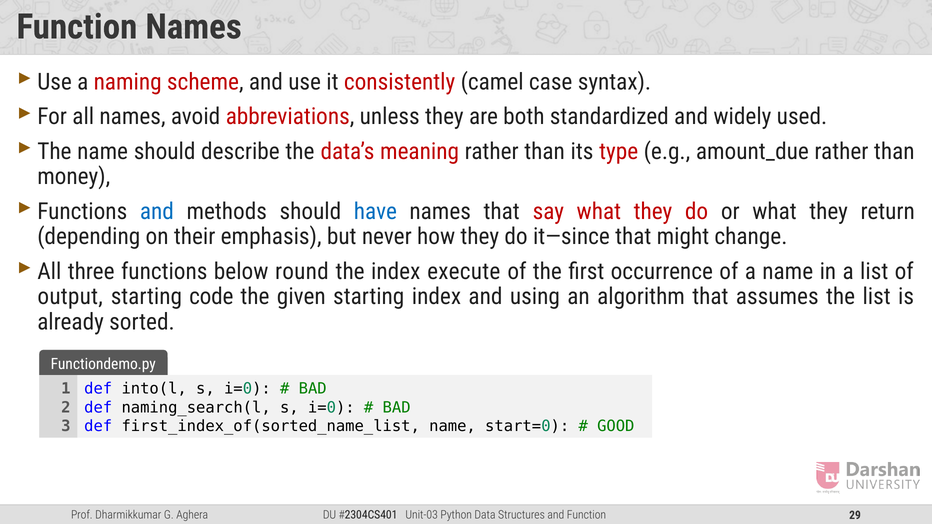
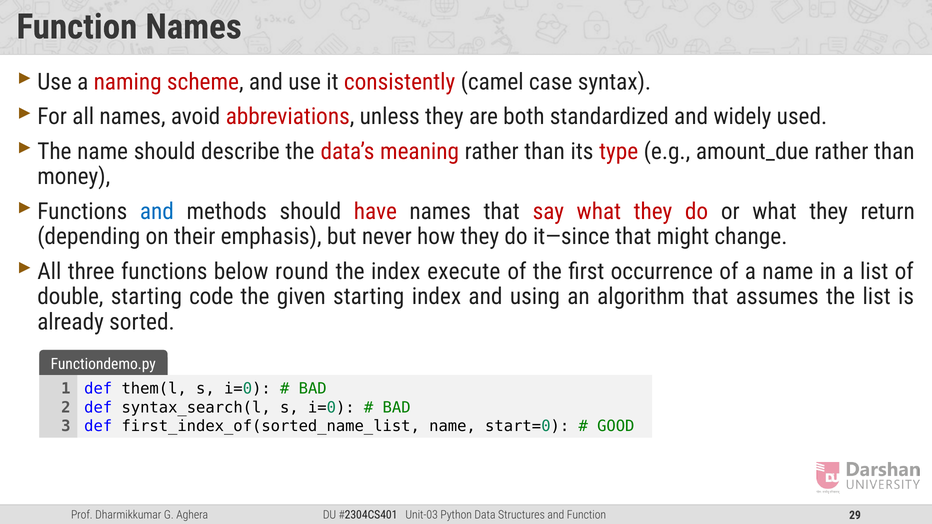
have colour: blue -> red (375, 212)
output: output -> double (70, 297)
into(l: into(l -> them(l (154, 389)
naming_search(l: naming_search(l -> syntax_search(l (196, 408)
